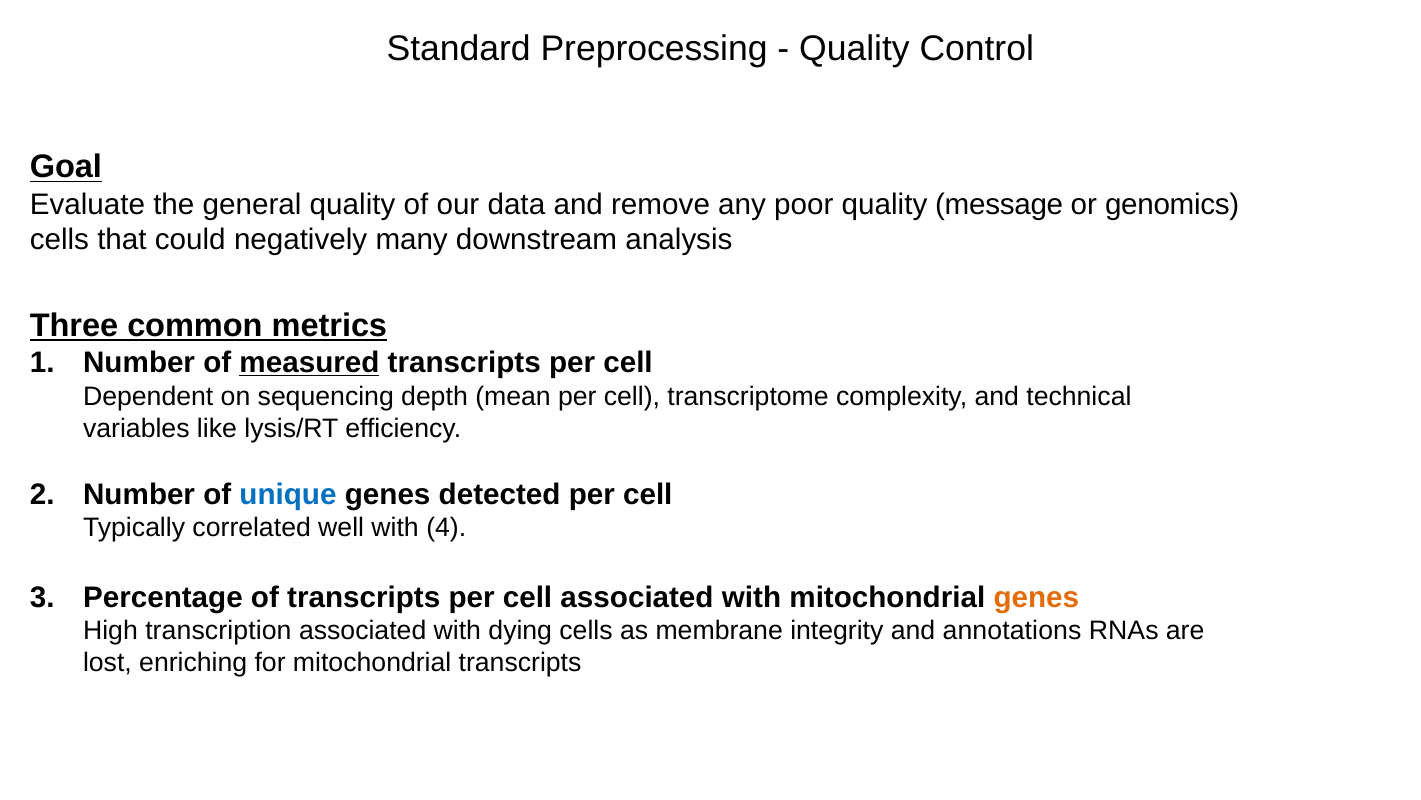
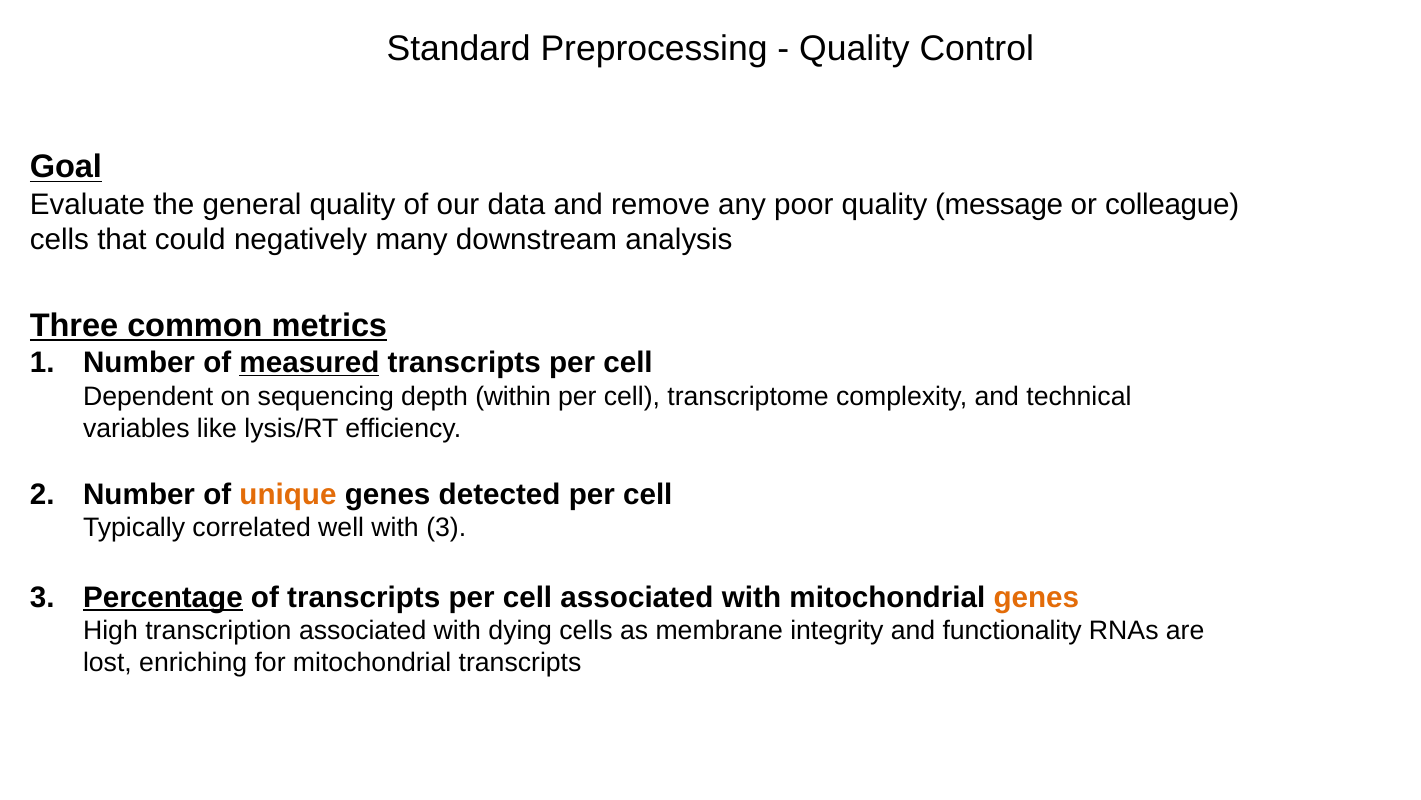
genomics: genomics -> colleague (1172, 204)
mean: mean -> within (513, 396)
unique colour: blue -> orange (288, 494)
with 4: 4 -> 3 (446, 527)
Percentage underline: none -> present (163, 597)
annotations: annotations -> functionality (1012, 631)
